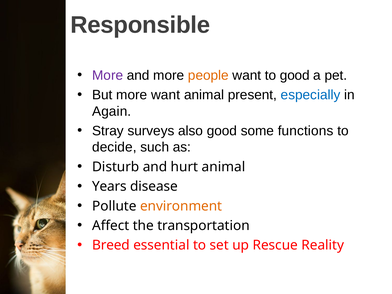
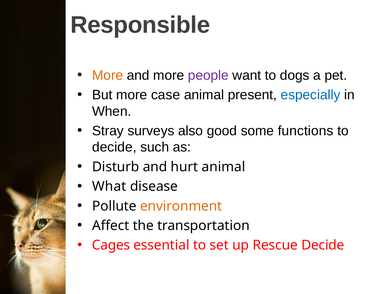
More colour: purple -> orange (108, 75)
people colour: orange -> purple (208, 75)
to good: good -> dogs (295, 75)
more want: want -> case (166, 95)
Again: Again -> When (112, 111)
Years: Years -> What (109, 186)
Breed: Breed -> Cages (111, 245)
Rescue Reality: Reality -> Decide (323, 245)
